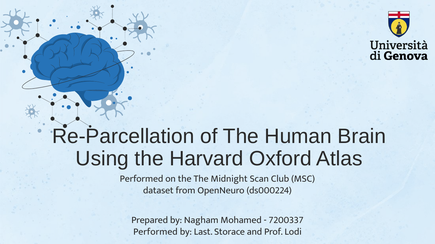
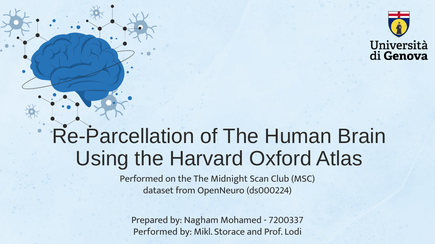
Last: Last -> Mikl (203, 232)
